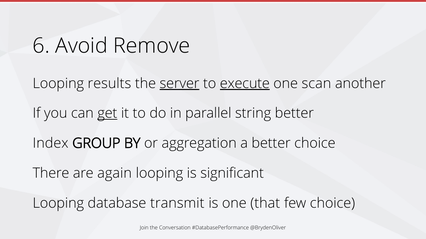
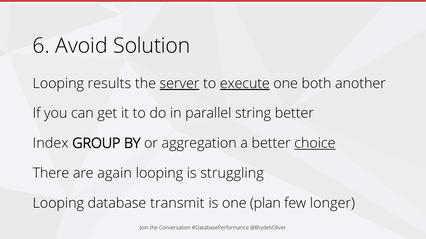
Remove: Remove -> Solution (152, 46)
scan: scan -> both (316, 84)
get underline: present -> none (107, 114)
choice underline: none -> present (315, 144)
significant: significant -> struggling (232, 174)
that: that -> plan (265, 204)
few choice: choice -> longer (332, 204)
